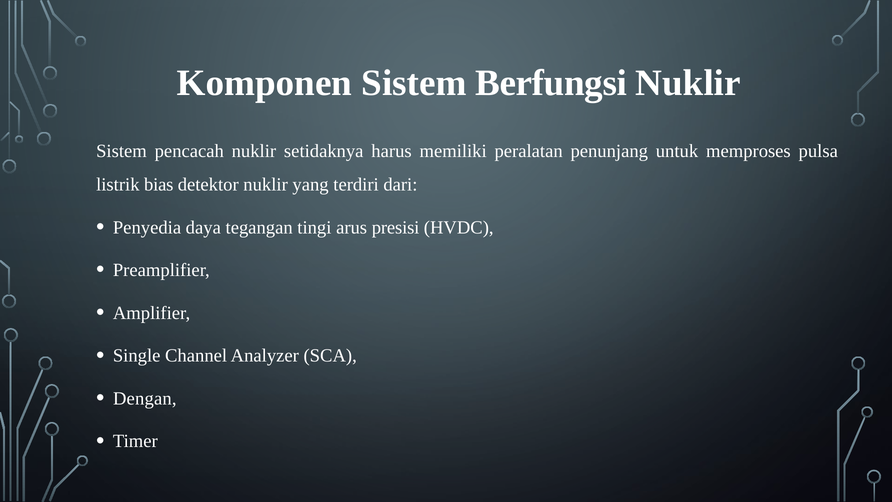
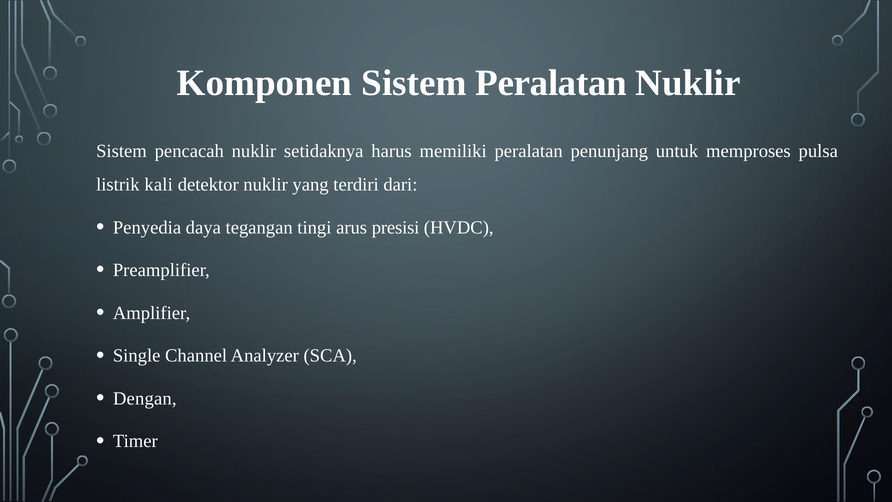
Sistem Berfungsi: Berfungsi -> Peralatan (551, 83)
bias: bias -> kali (159, 185)
